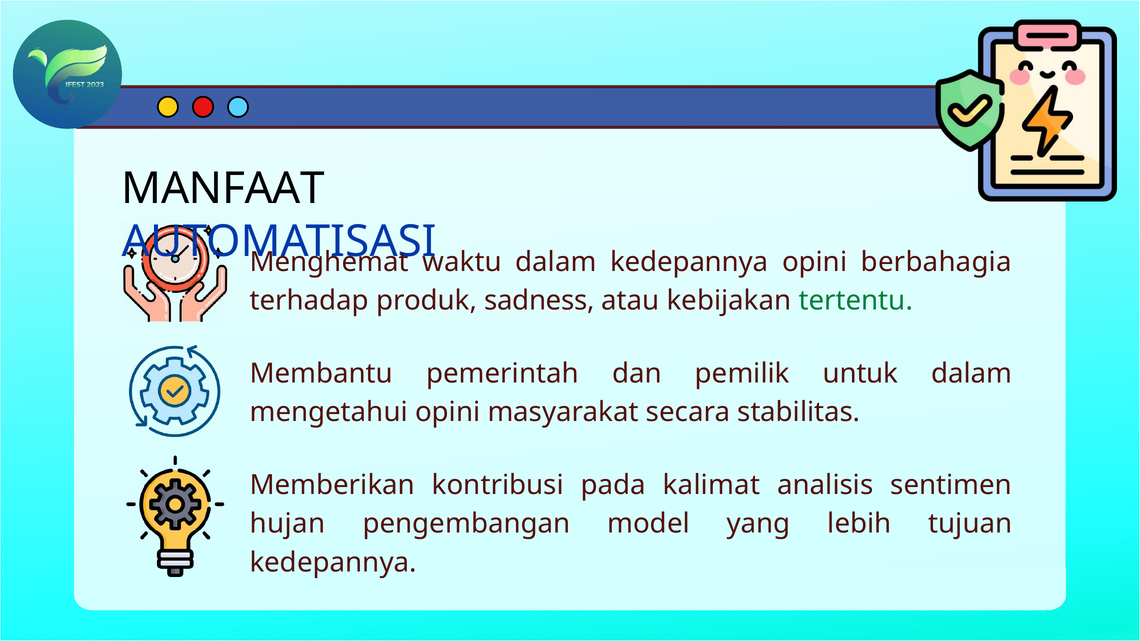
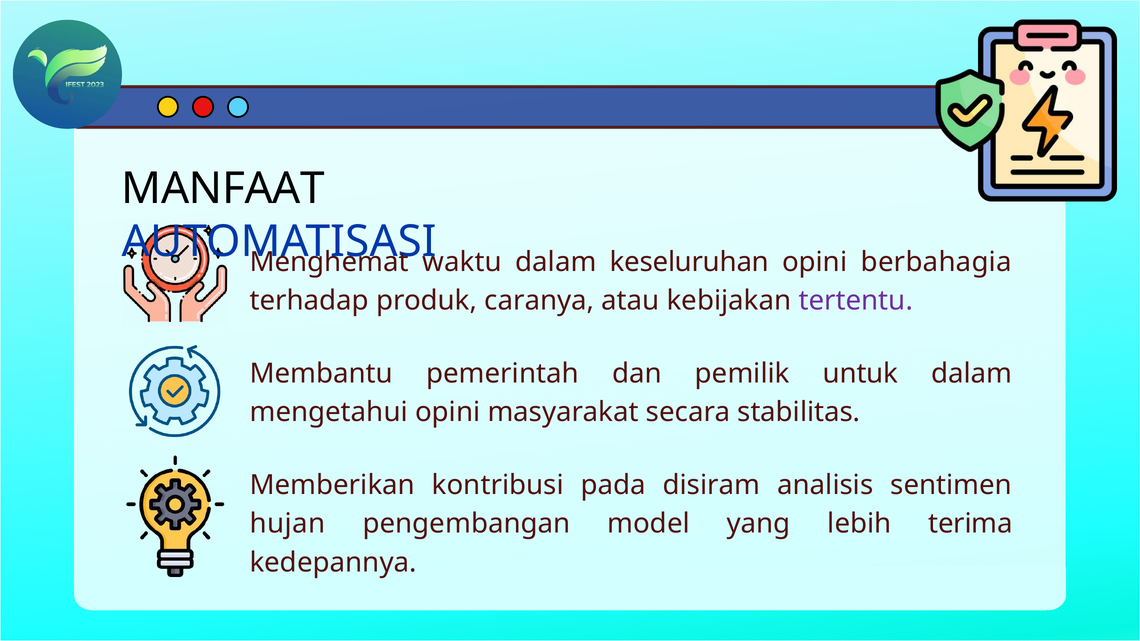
dalam kedepannya: kedepannya -> keseluruhan (689, 262)
sadness: sadness -> caranya (539, 301)
tertentu colour: green -> purple (856, 301)
kalimat: kalimat -> disiram (712, 485)
tujuan: tujuan -> terima (970, 524)
